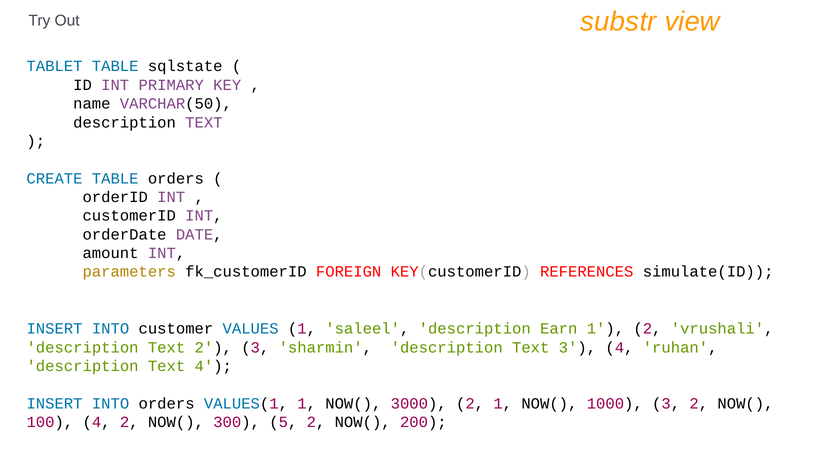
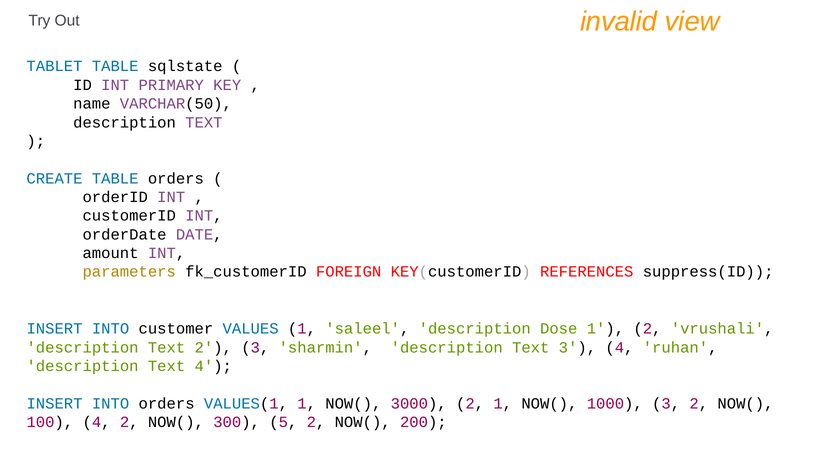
substr: substr -> invalid (619, 22)
simulate(ID: simulate(ID -> suppress(ID (708, 272)
Earn: Earn -> Dose (559, 329)
